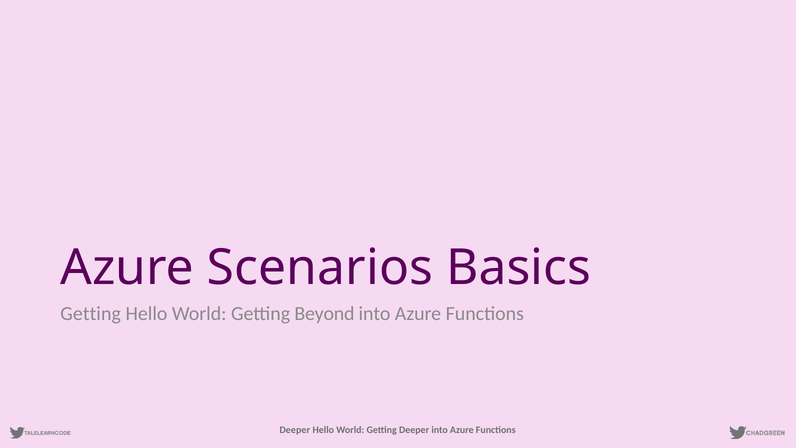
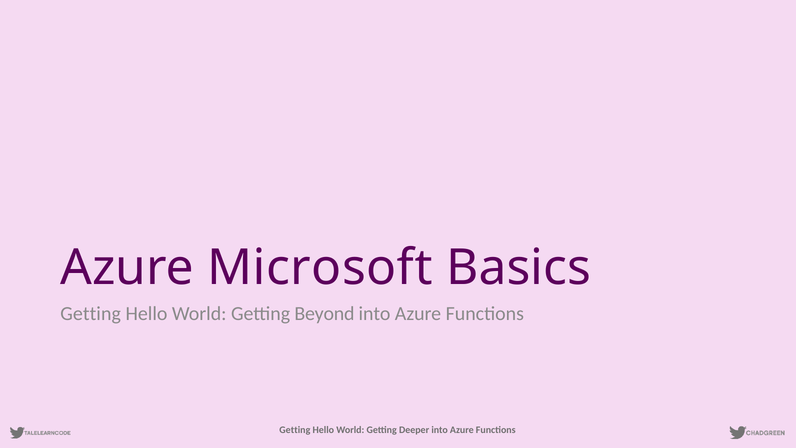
Scenarios: Scenarios -> Microsoft (320, 268)
Deeper: Deeper -> Getting (295, 430)
